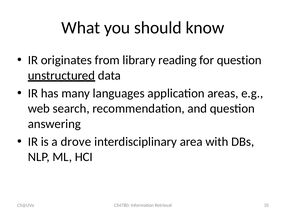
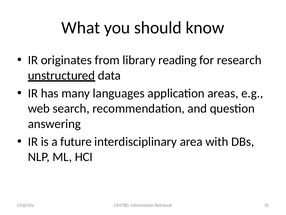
for question: question -> research (239, 60)
drove: drove -> future (76, 141)
